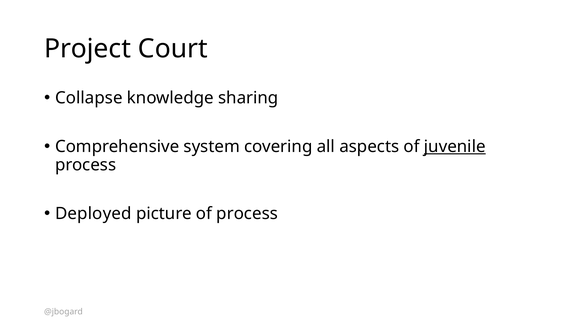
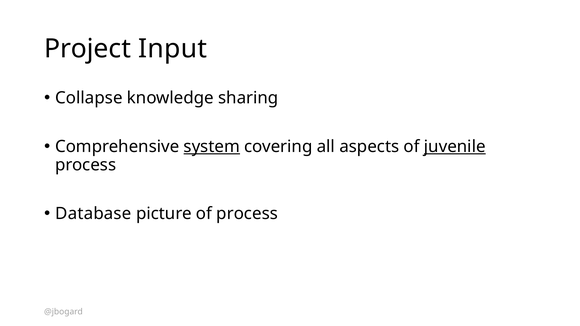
Court: Court -> Input (173, 49)
system underline: none -> present (212, 147)
Deployed: Deployed -> Database (93, 214)
